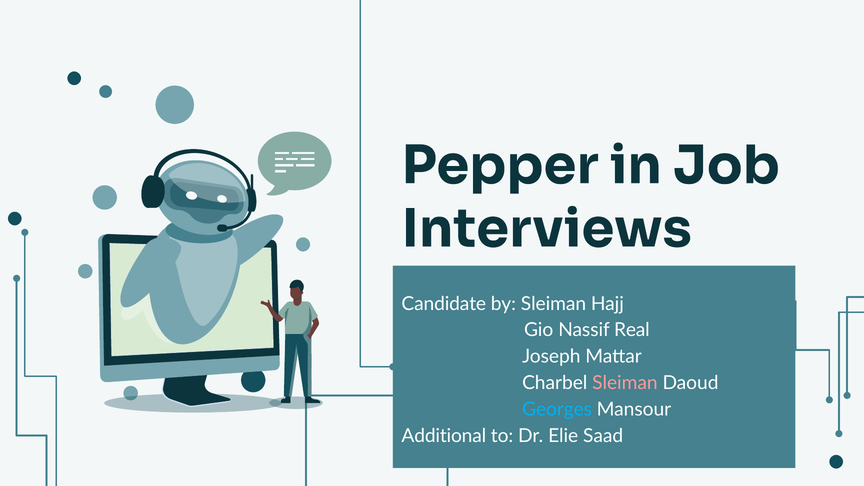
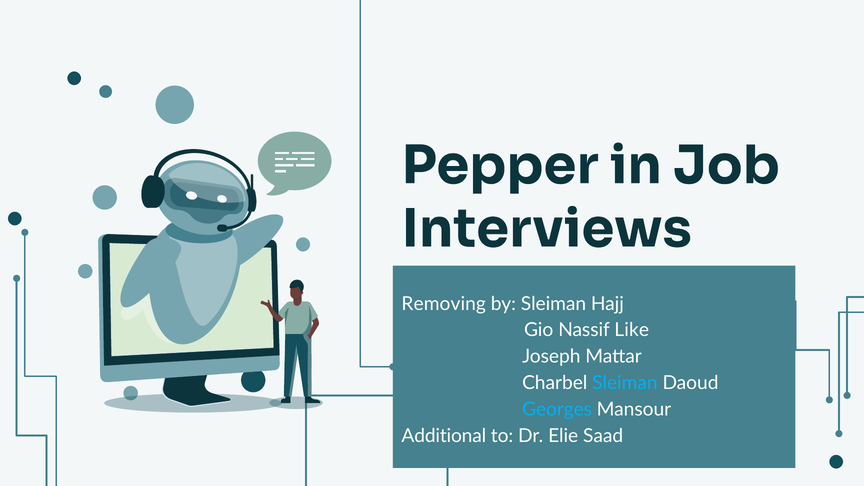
Candidate: Candidate -> Removing (444, 304)
Real: Real -> Like (632, 330)
Sleiman colour: pink -> light blue (625, 383)
